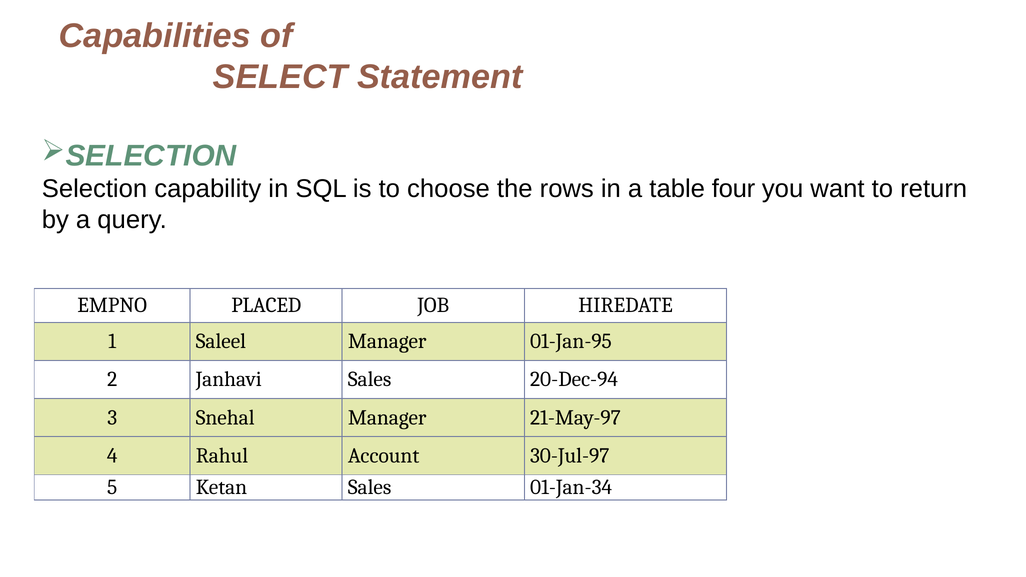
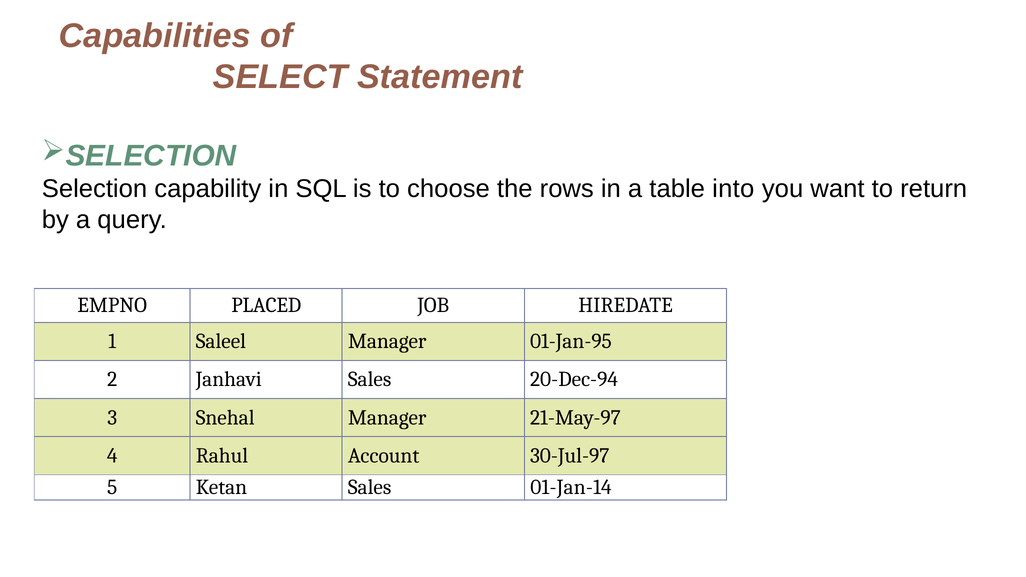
four: four -> into (733, 189)
01-Jan-34: 01-Jan-34 -> 01-Jan-14 (571, 487)
